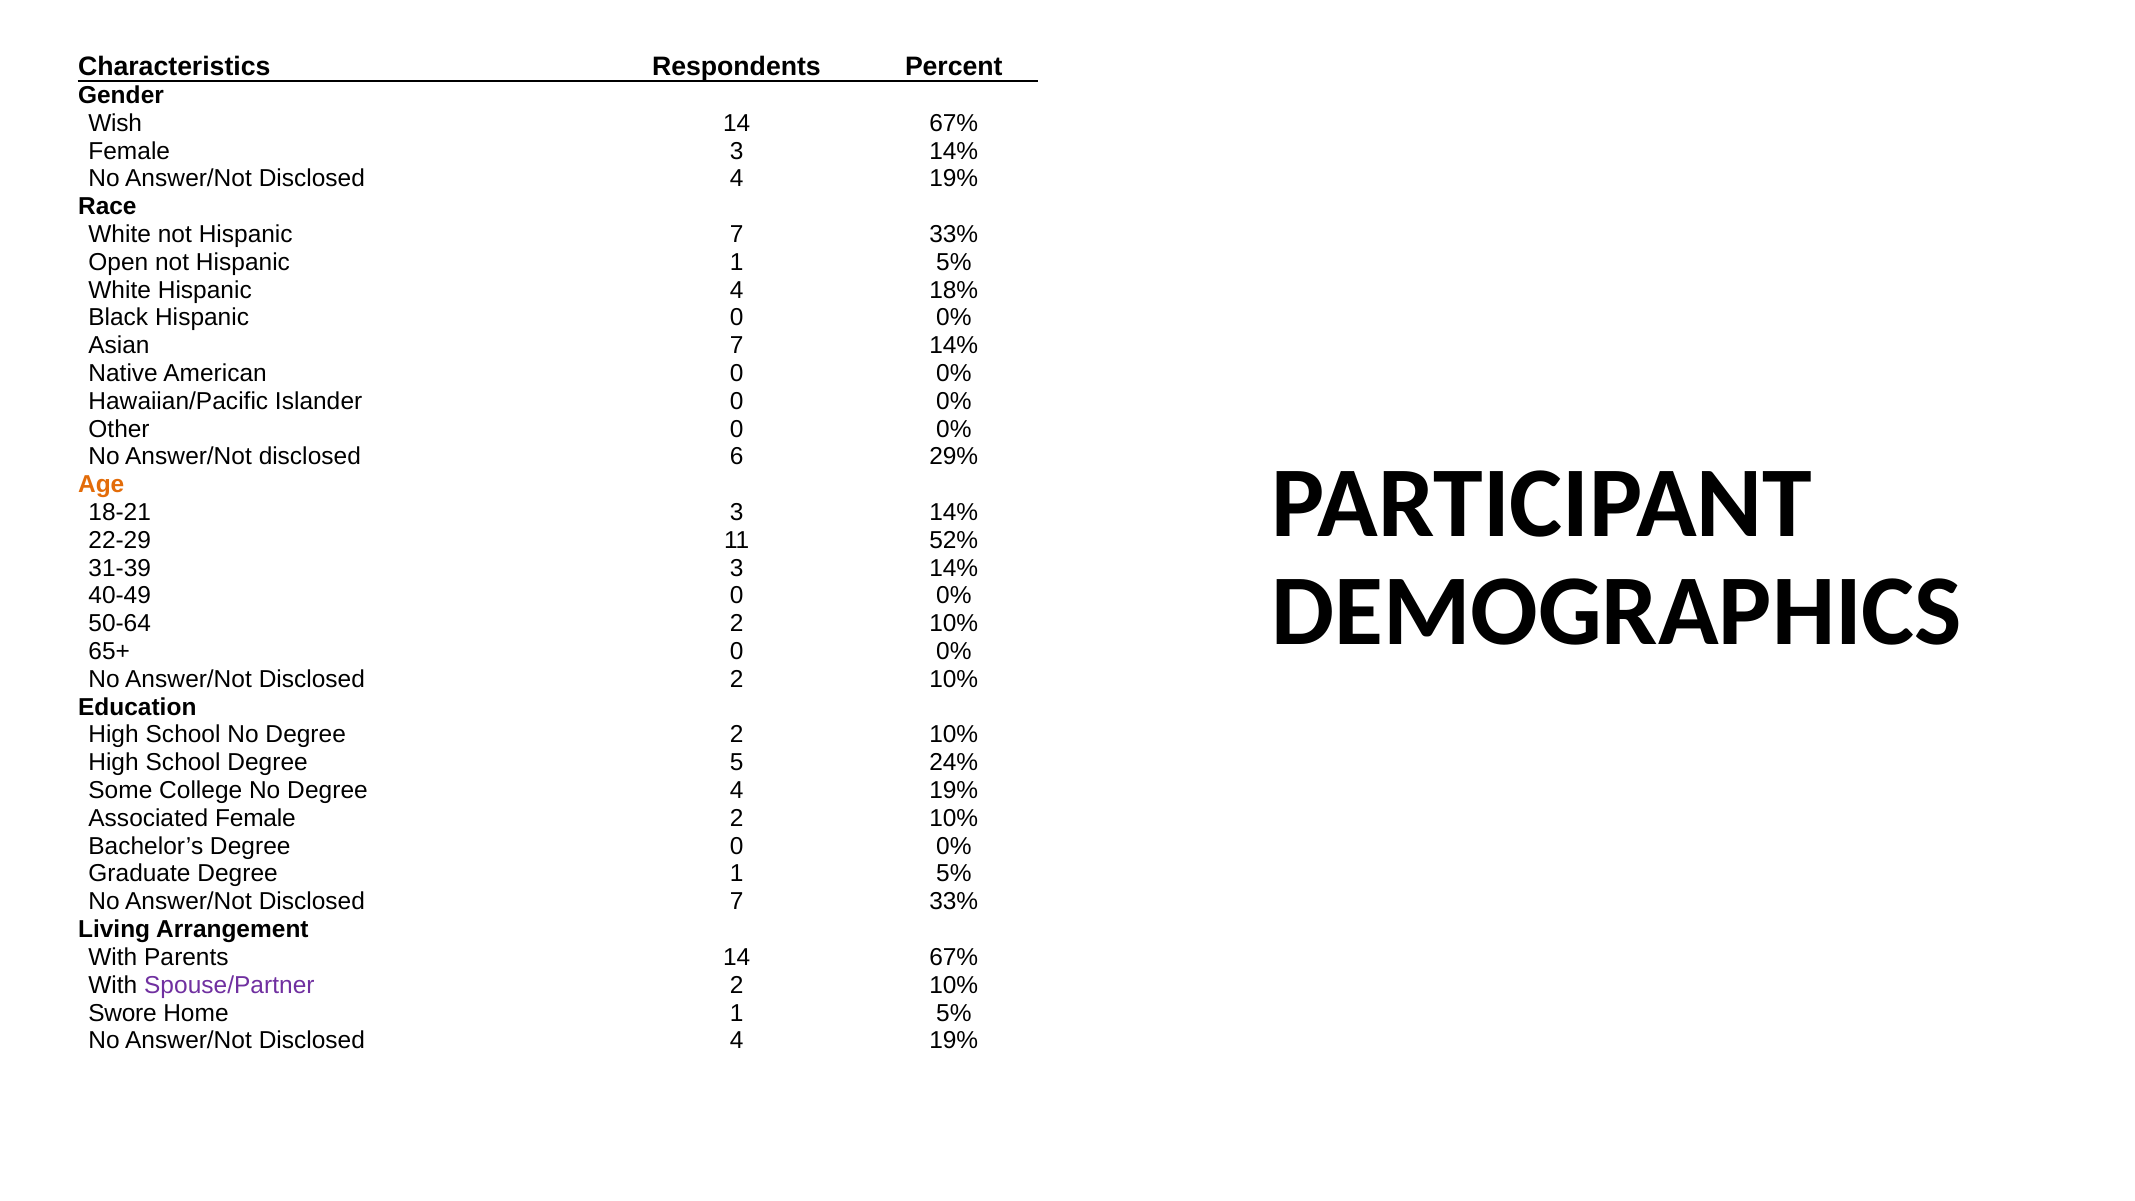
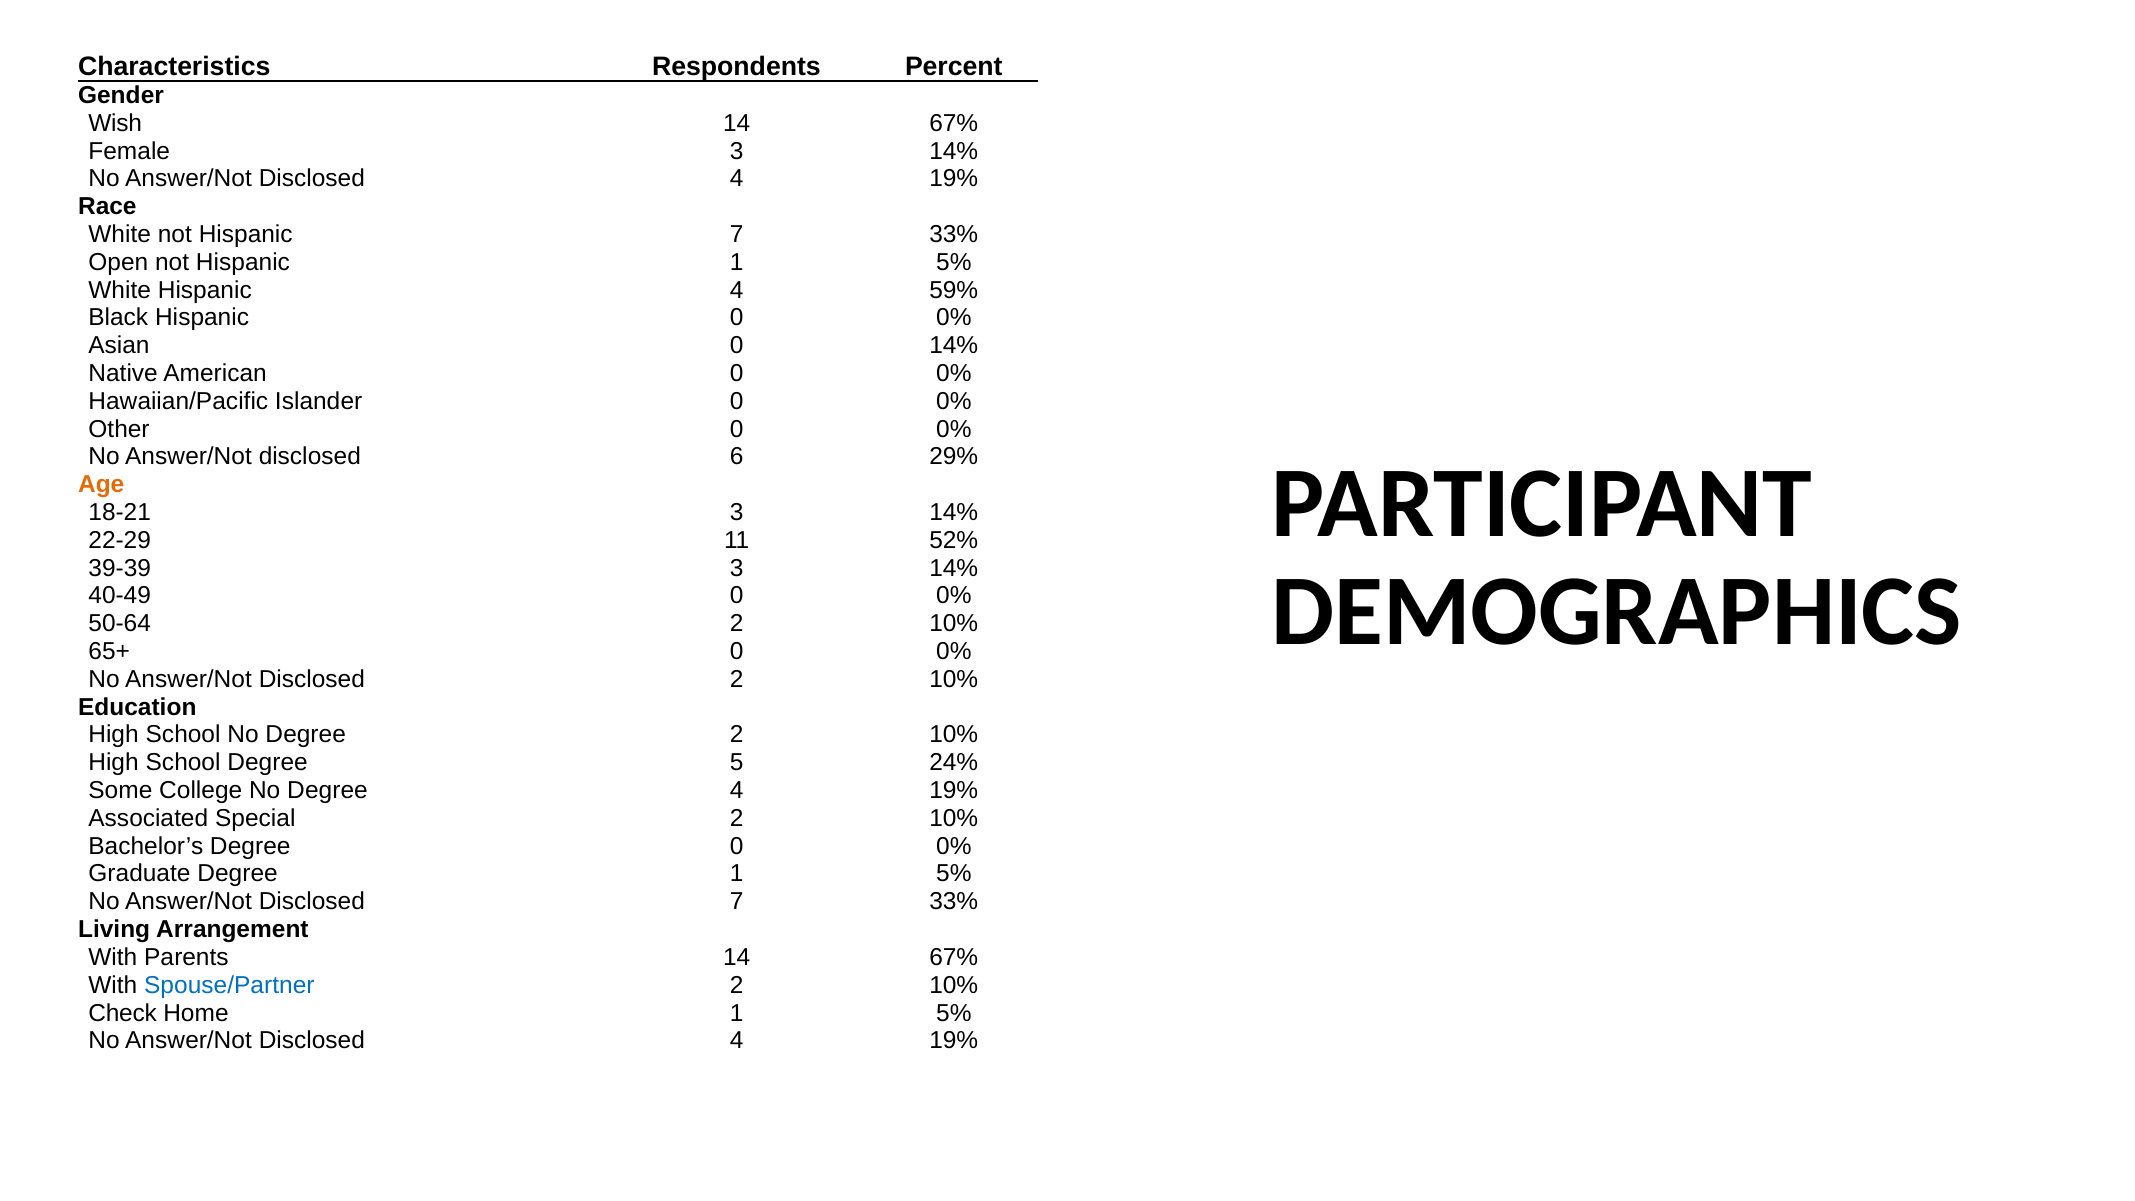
18%: 18% -> 59% (954, 290)
Asian 7: 7 -> 0 (737, 346)
31-39: 31-39 -> 39-39 (120, 568)
Associated Female: Female -> Special (255, 818)
Spouse/Partner colour: purple -> blue (229, 985)
Swore: Swore -> Check (123, 1013)
